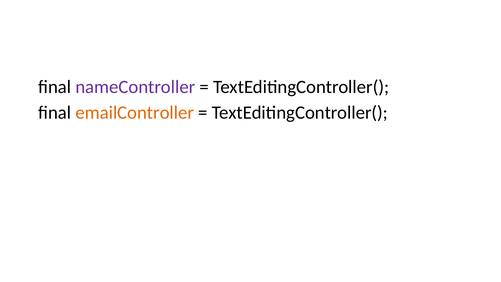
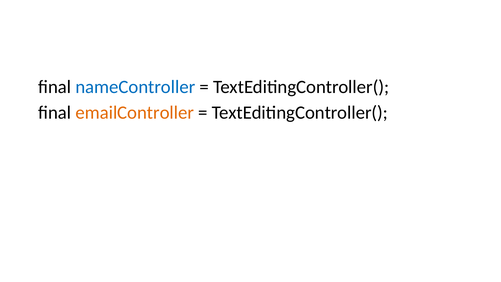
nameController colour: purple -> blue (135, 87)
